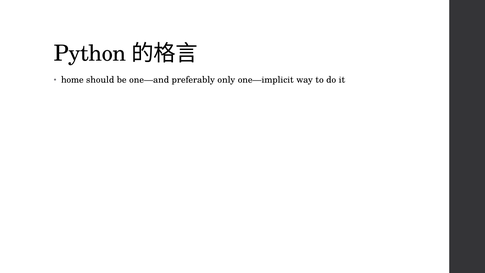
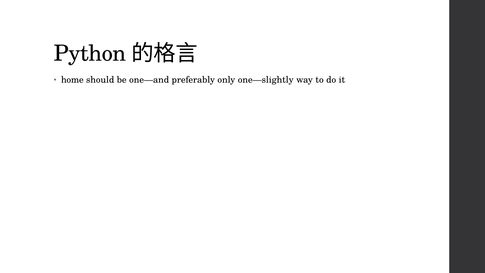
one—implicit: one—implicit -> one—slightly (266, 80)
